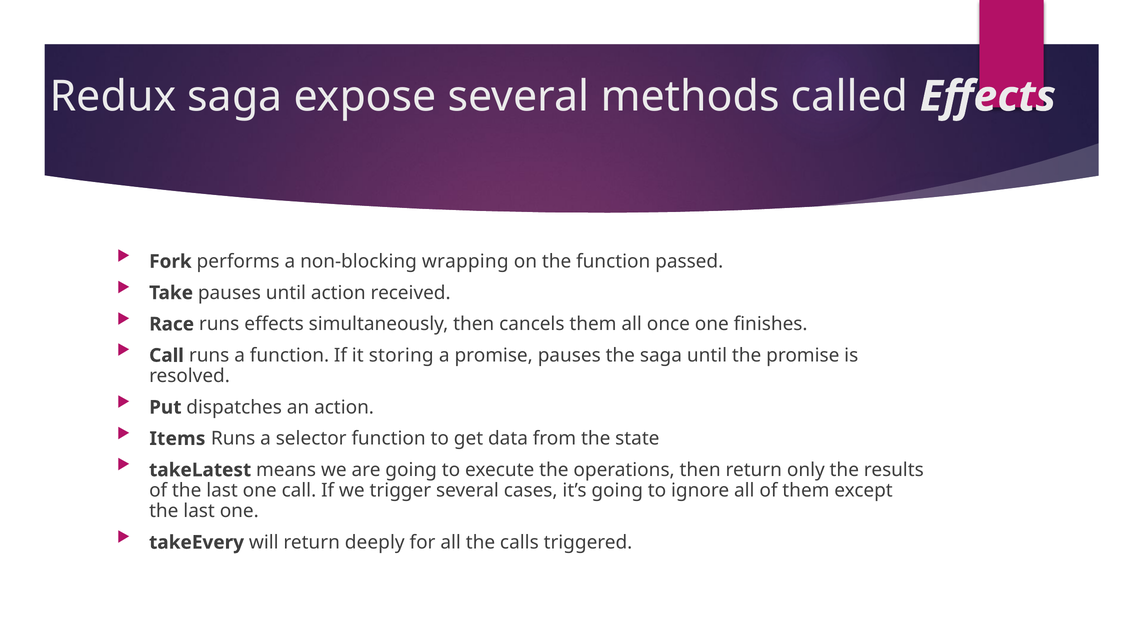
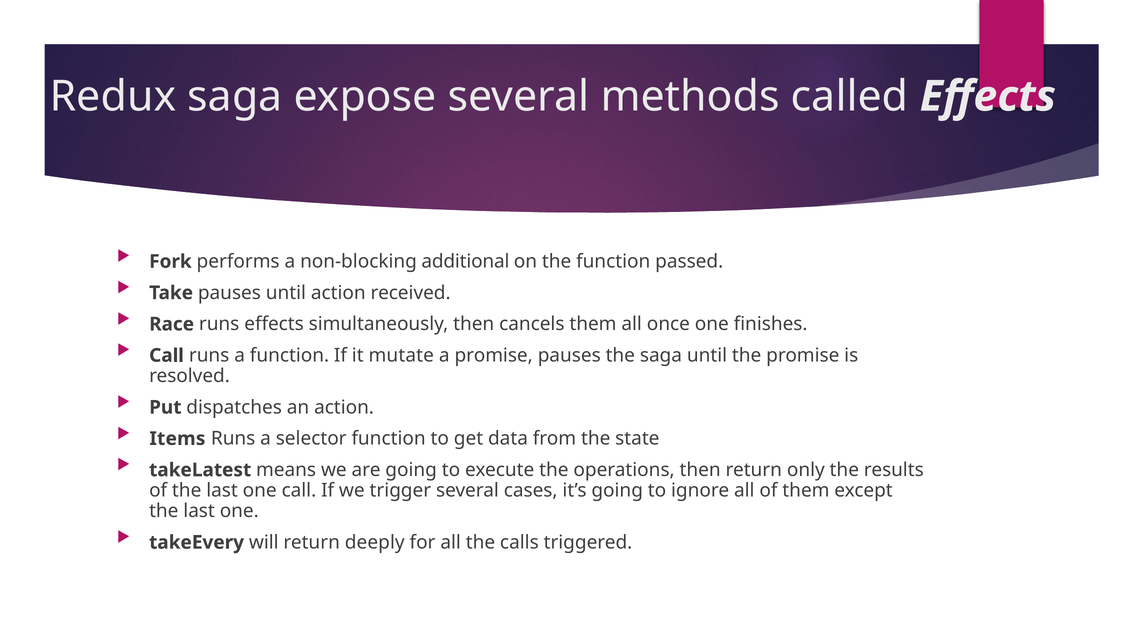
wrapping: wrapping -> additional (465, 261)
storing: storing -> mutate (401, 355)
